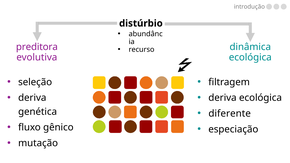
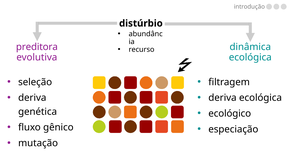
diferente: diferente -> ecológico (230, 114)
